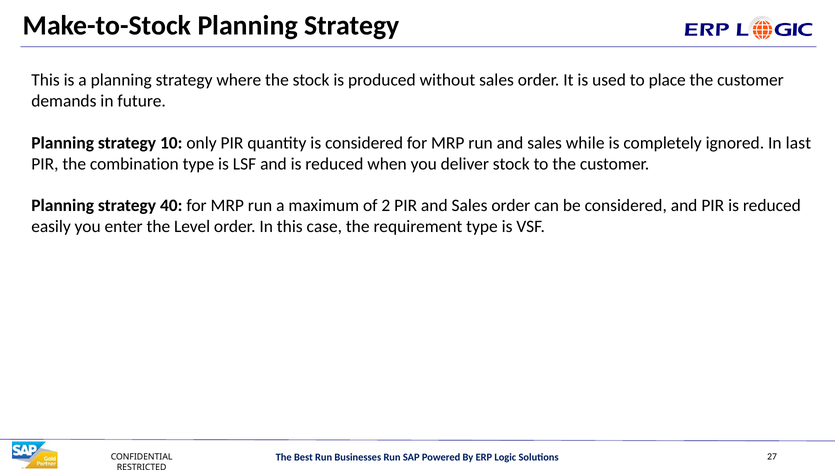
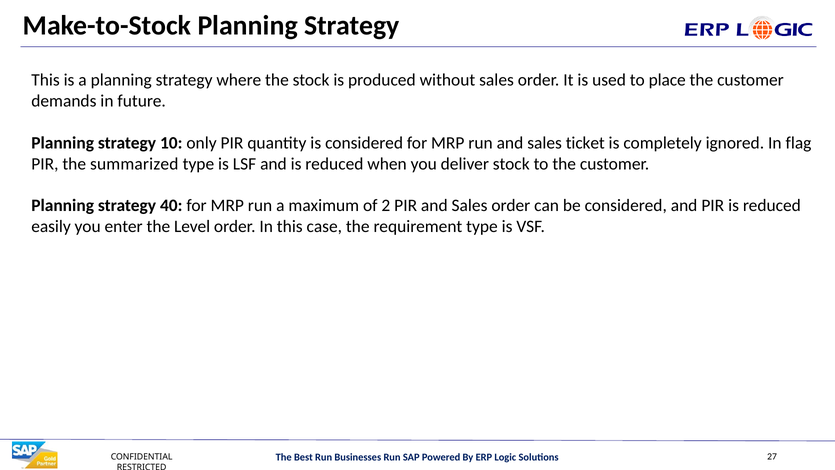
while: while -> ticket (585, 143)
last: last -> flag (798, 143)
combination: combination -> summarized (134, 164)
